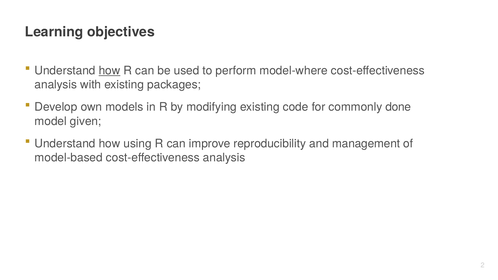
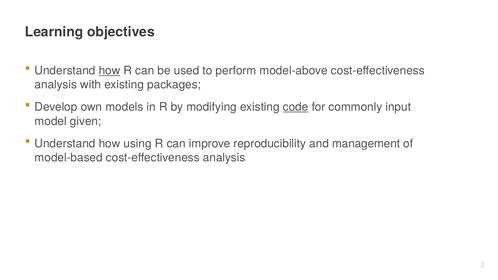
model-where: model-where -> model-above (294, 71)
code underline: none -> present (296, 107)
done: done -> input (398, 107)
